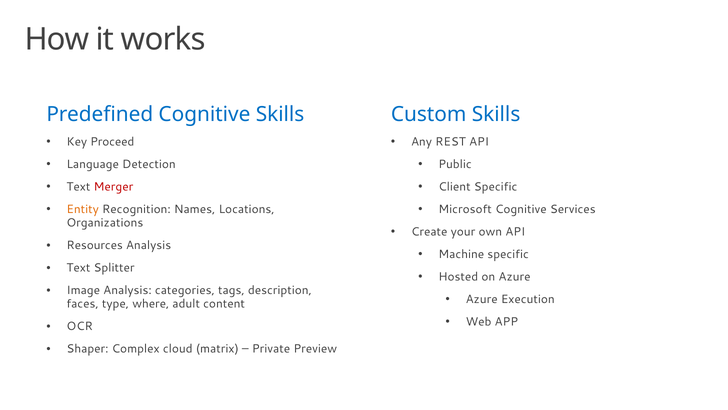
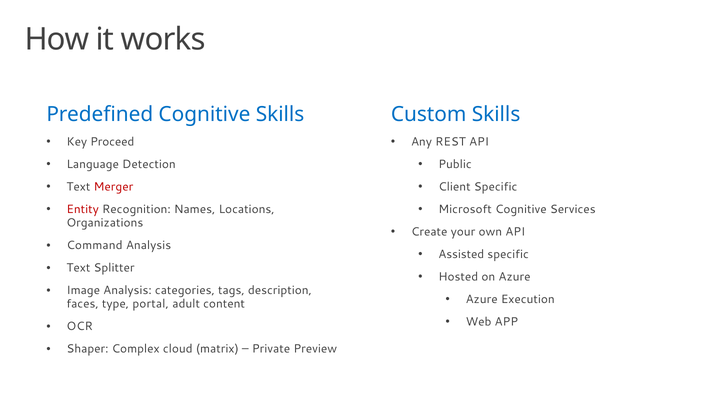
Entity colour: orange -> red (83, 209)
Resources: Resources -> Command (95, 245)
Machine: Machine -> Assisted (461, 254)
where: where -> portal (151, 304)
